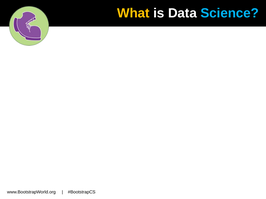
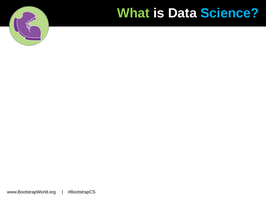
What colour: yellow -> light green (133, 13)
